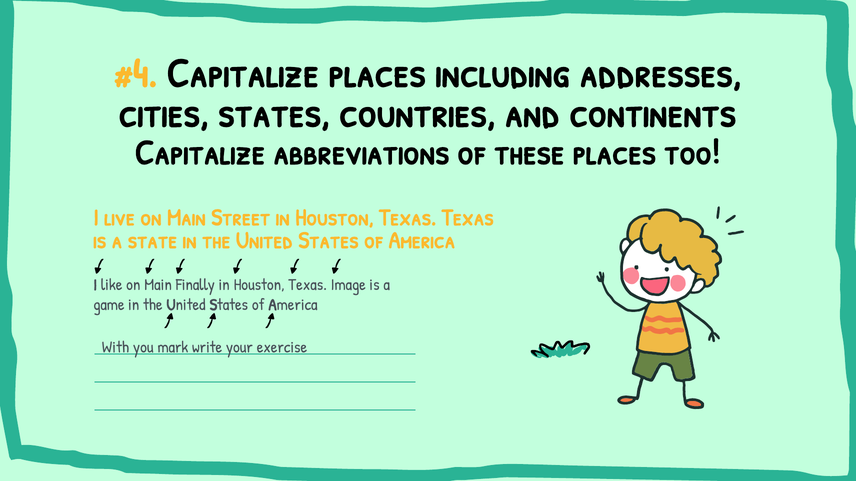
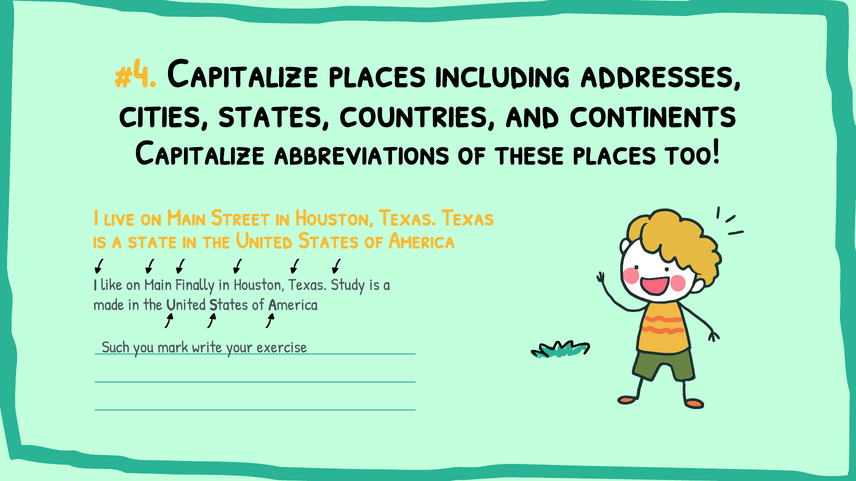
Image: Image -> Study (348, 285)
game: game -> made (109, 305)
With: With -> Such (116, 348)
